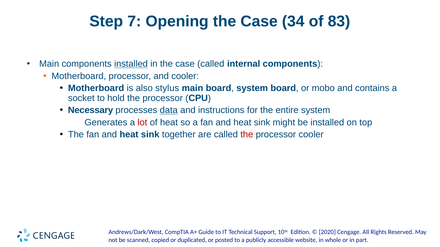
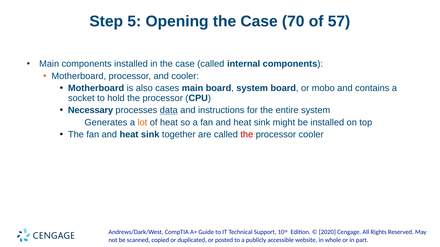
7: 7 -> 5 (134, 21)
34: 34 -> 70 (293, 21)
83: 83 -> 57 (339, 21)
installed underline: present -> none (131, 64)
stylus: stylus -> cases (167, 88)
lot colour: red -> orange (142, 123)
